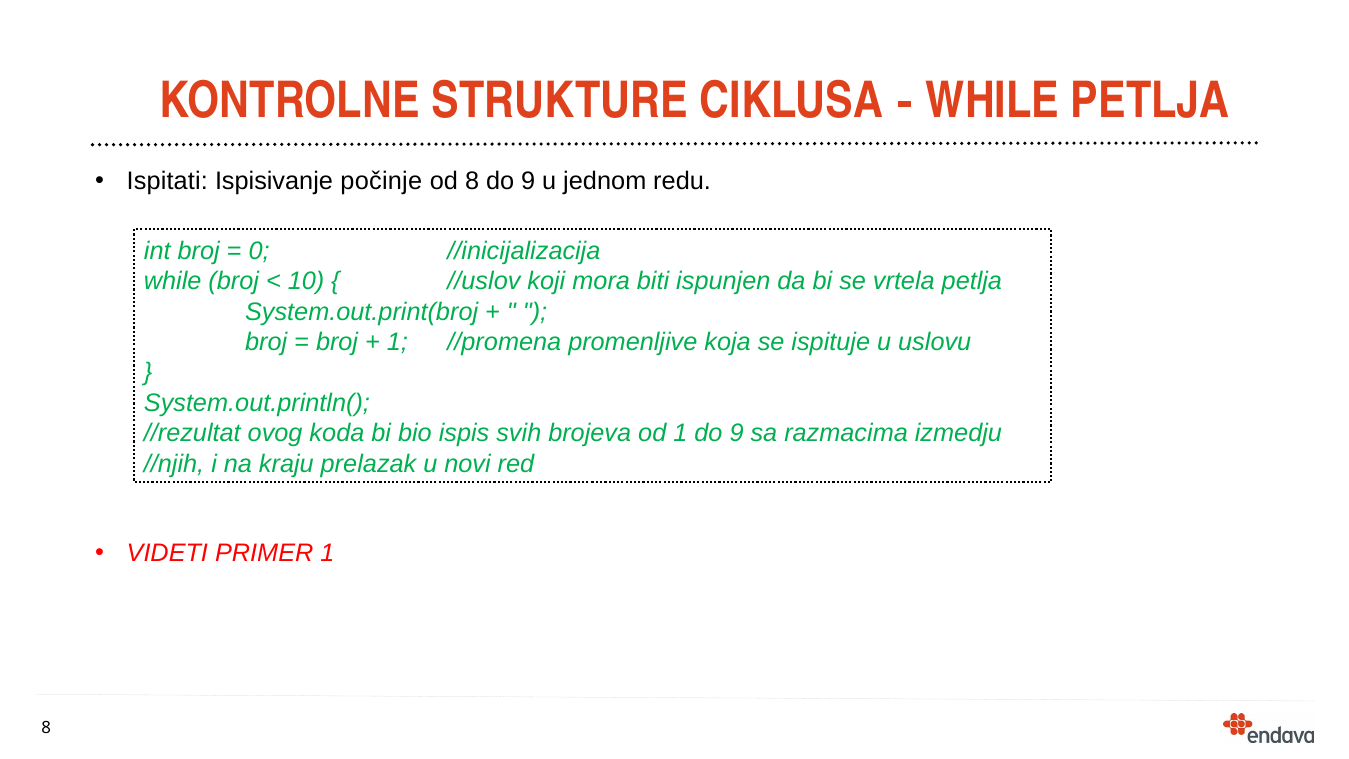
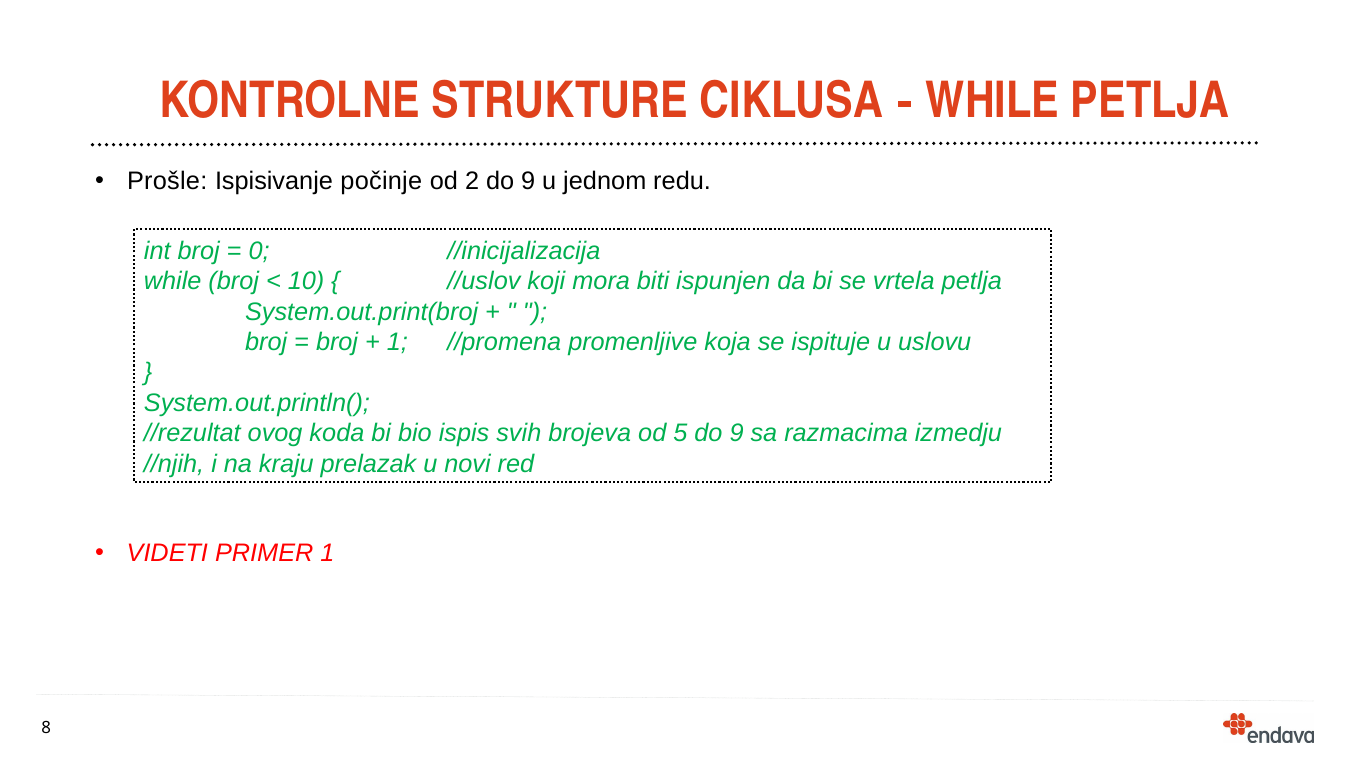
Ispitati: Ispitati -> Prošle (167, 181)
od 8: 8 -> 2 (472, 181)
od 1: 1 -> 5 (680, 433)
